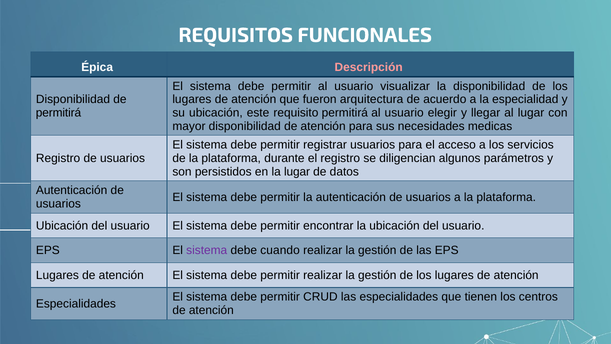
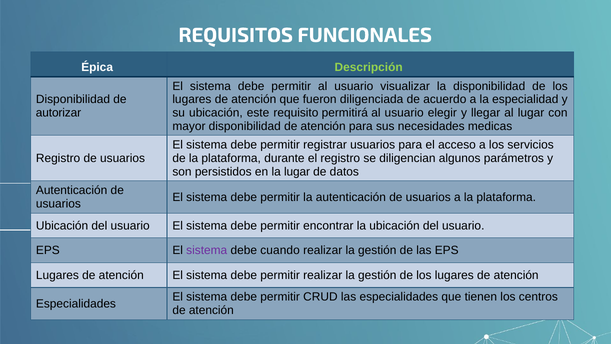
Descripción colour: pink -> light green (369, 67)
arquitectura: arquitectura -> diligenciada (372, 99)
permitirá: permitirá -> autorizar (58, 113)
